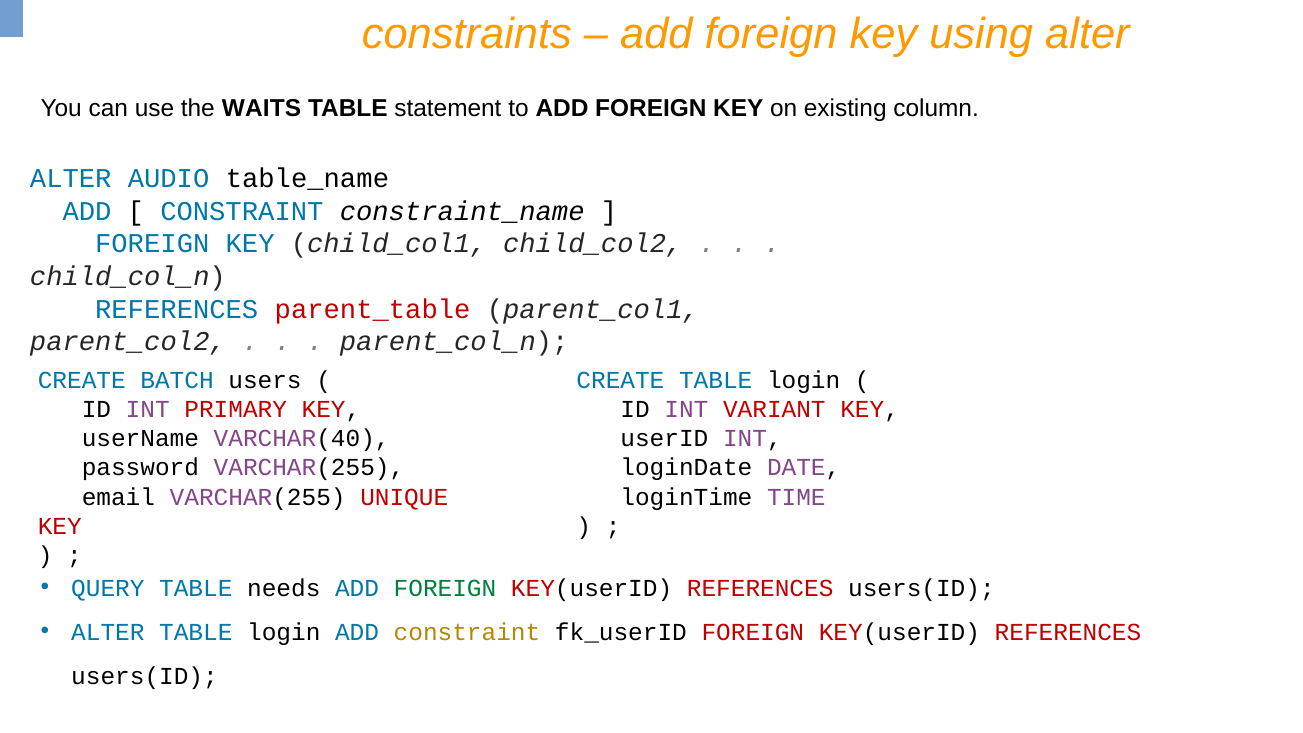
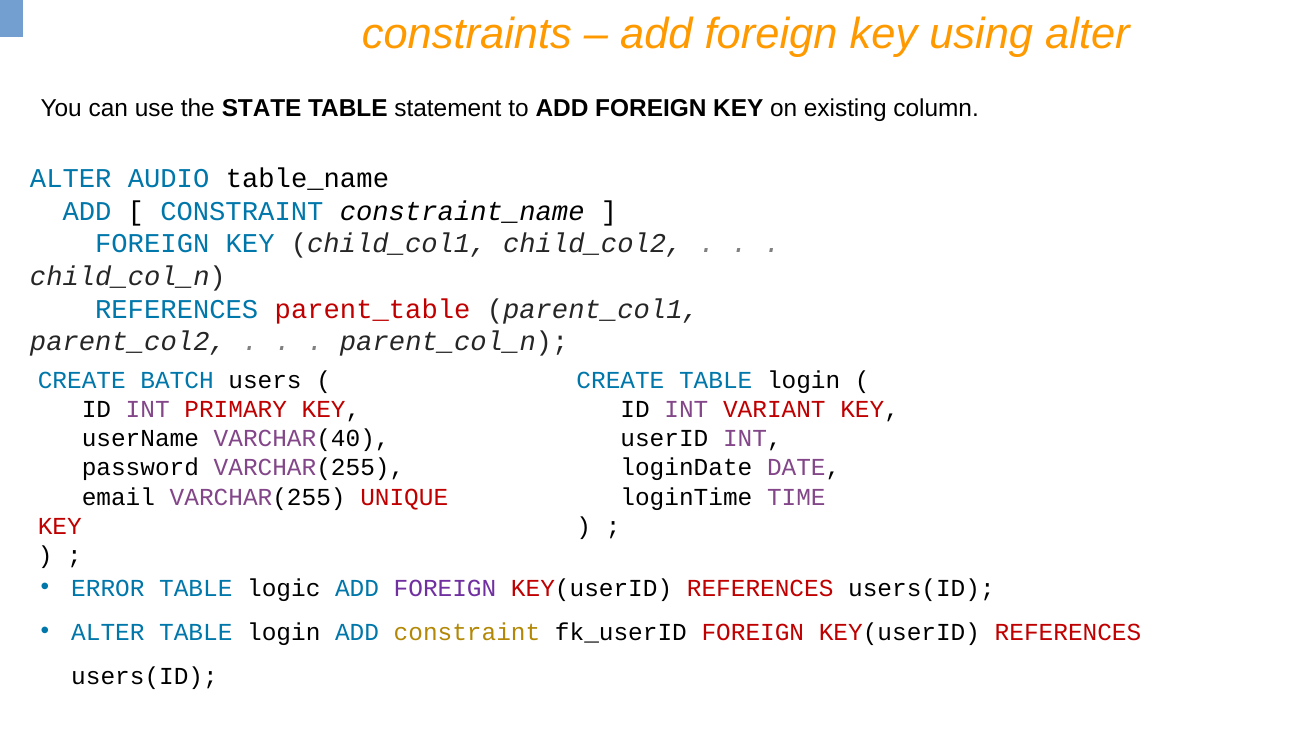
WAITS: WAITS -> STATE (262, 109)
QUERY: QUERY -> ERROR (108, 588)
needs: needs -> logic (284, 588)
FOREIGN colour: green -> purple (445, 588)
